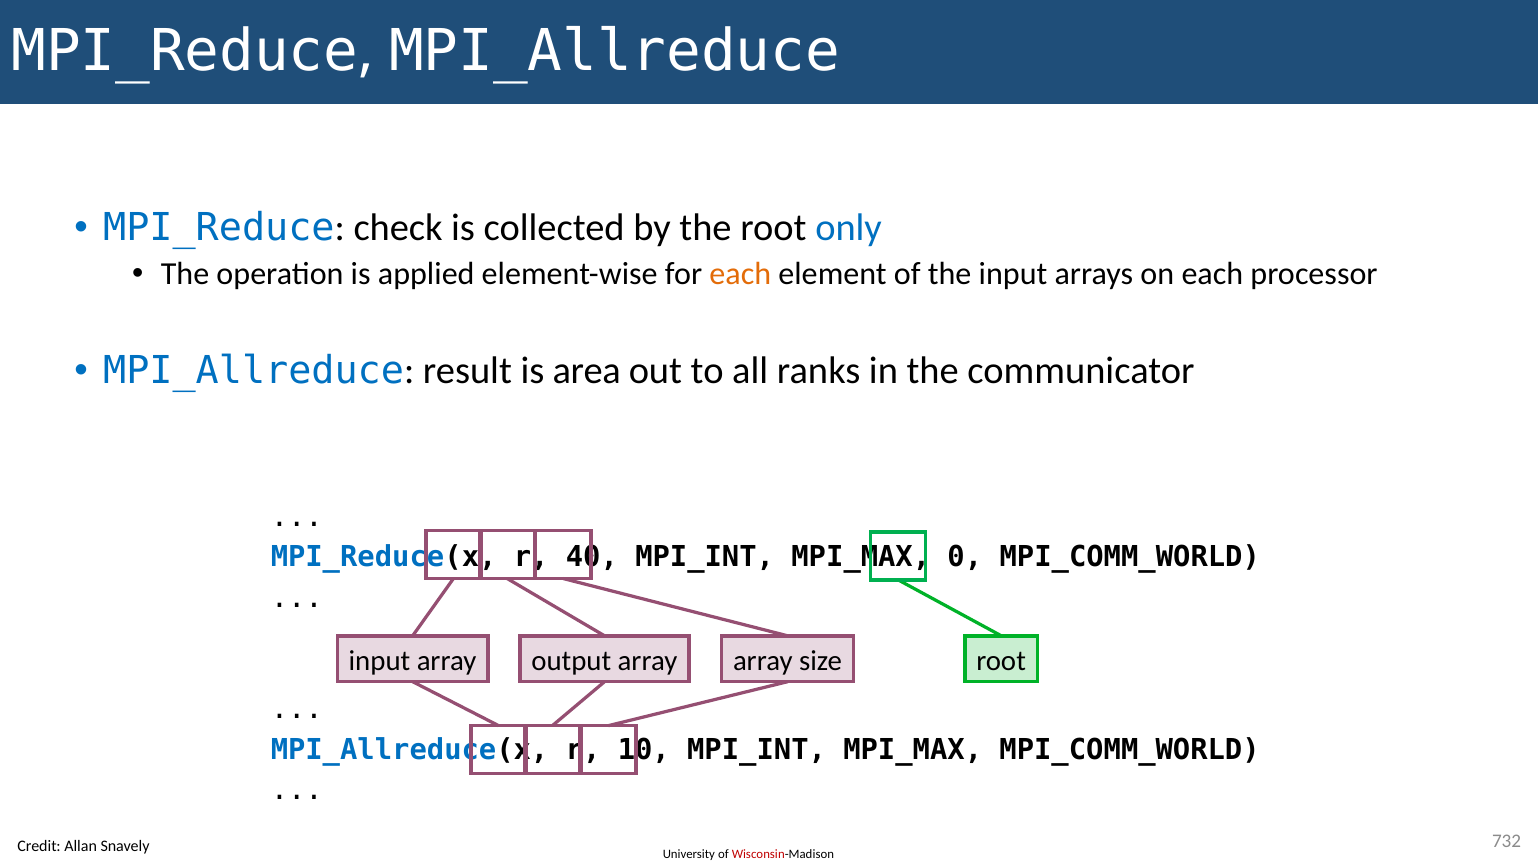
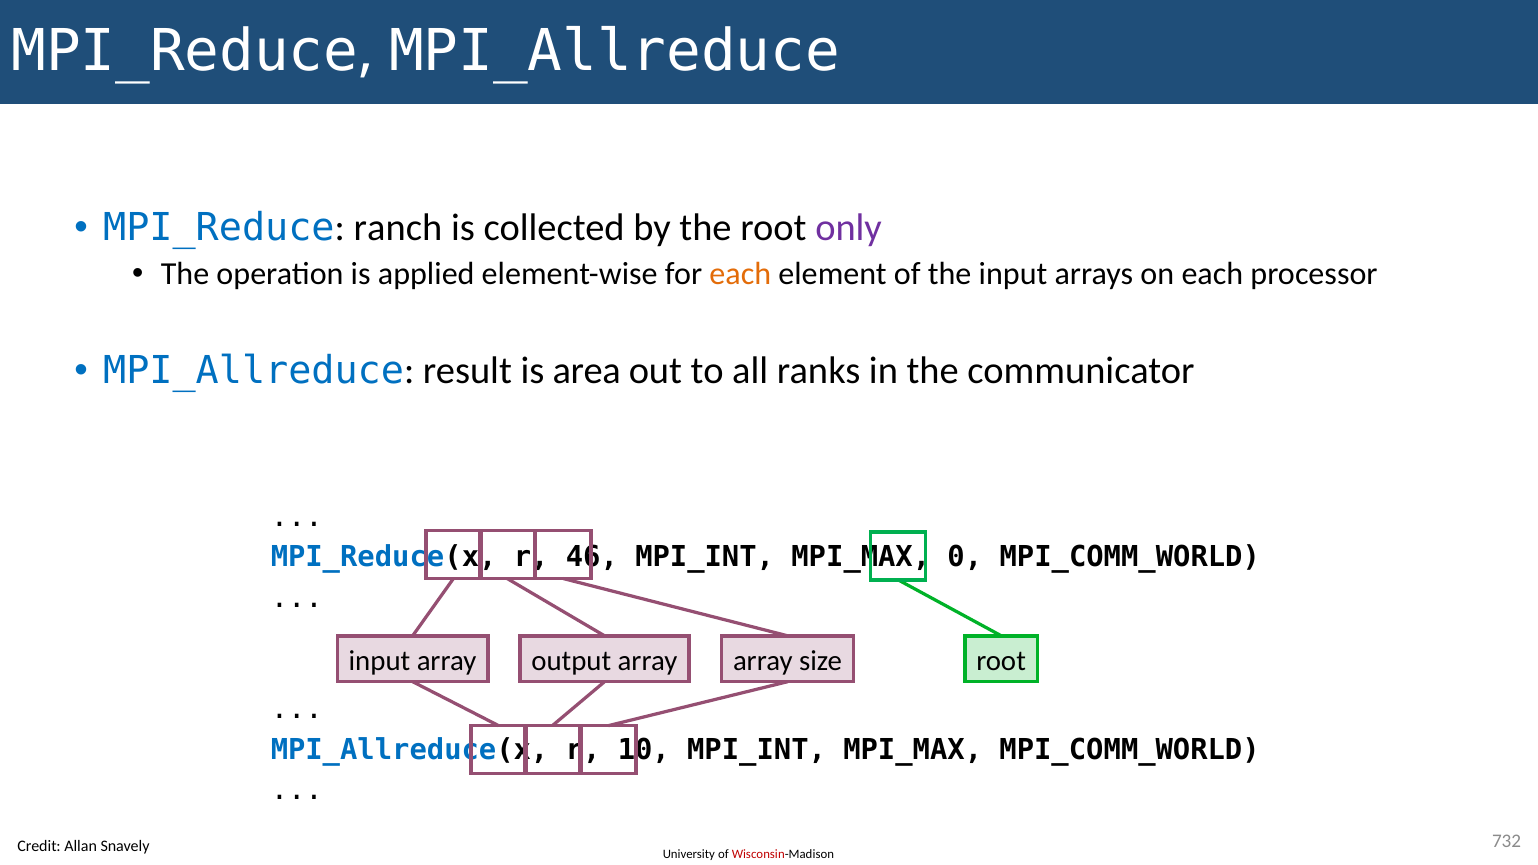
check: check -> ranch (398, 228)
only colour: blue -> purple (849, 228)
40: 40 -> 46 (592, 558)
